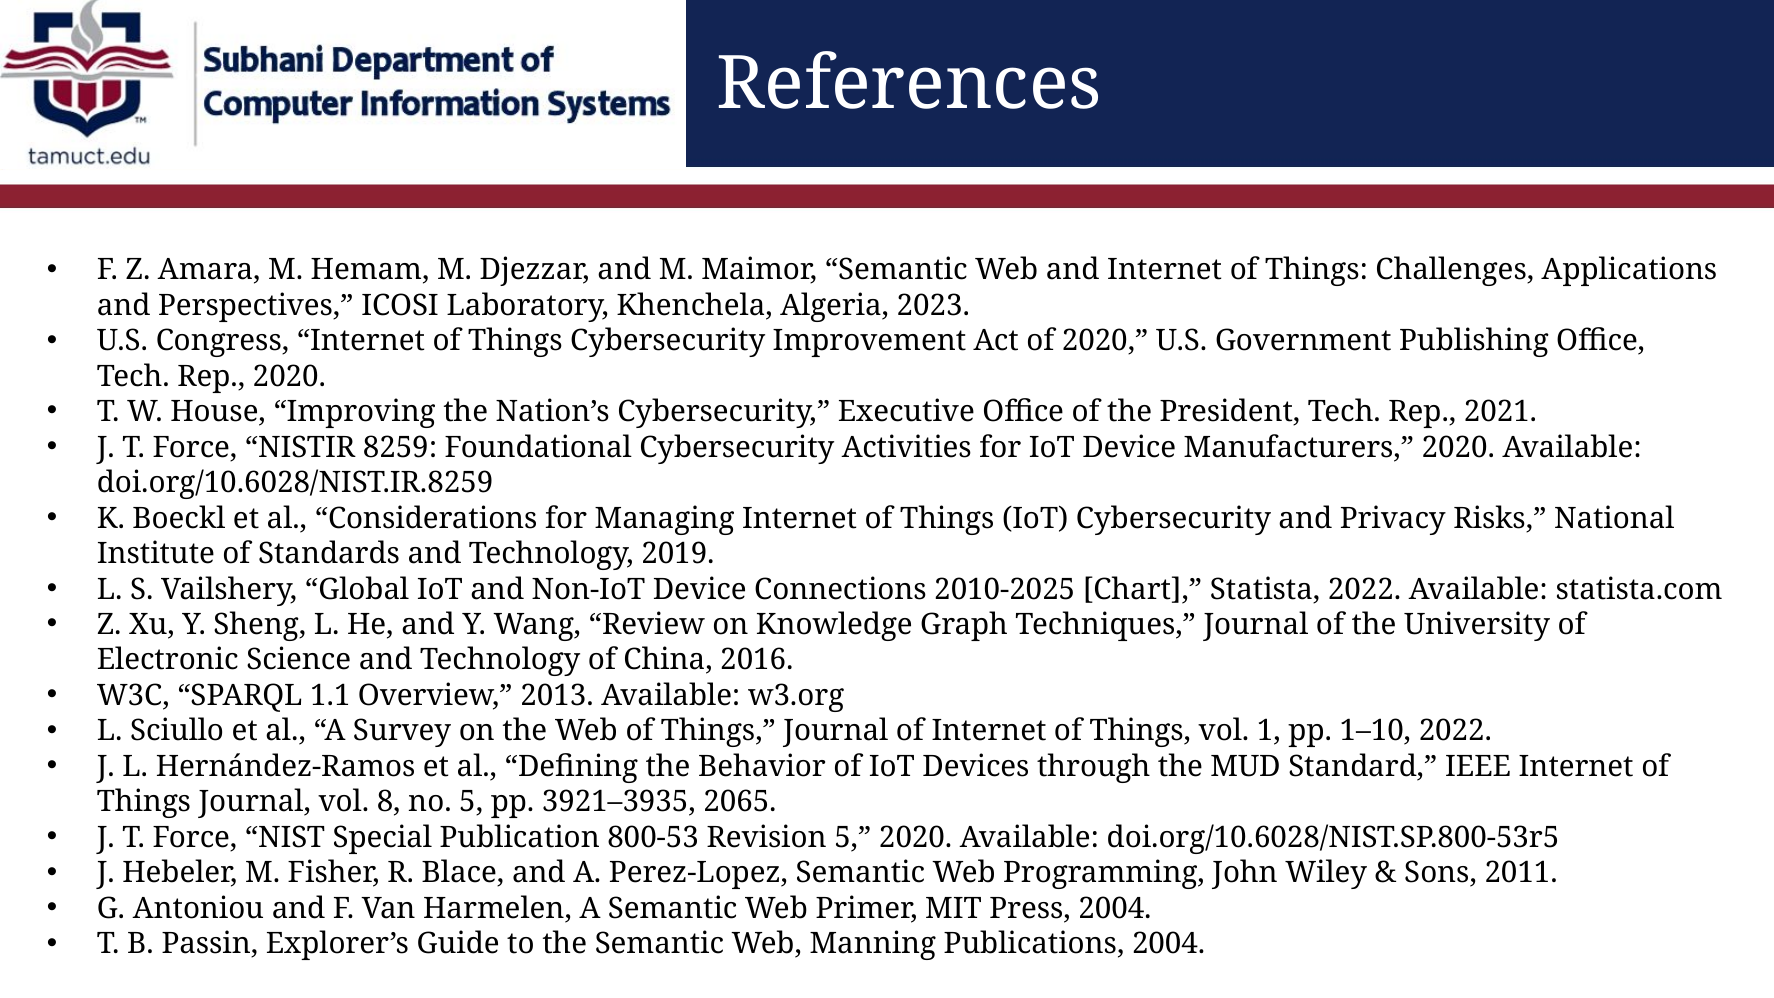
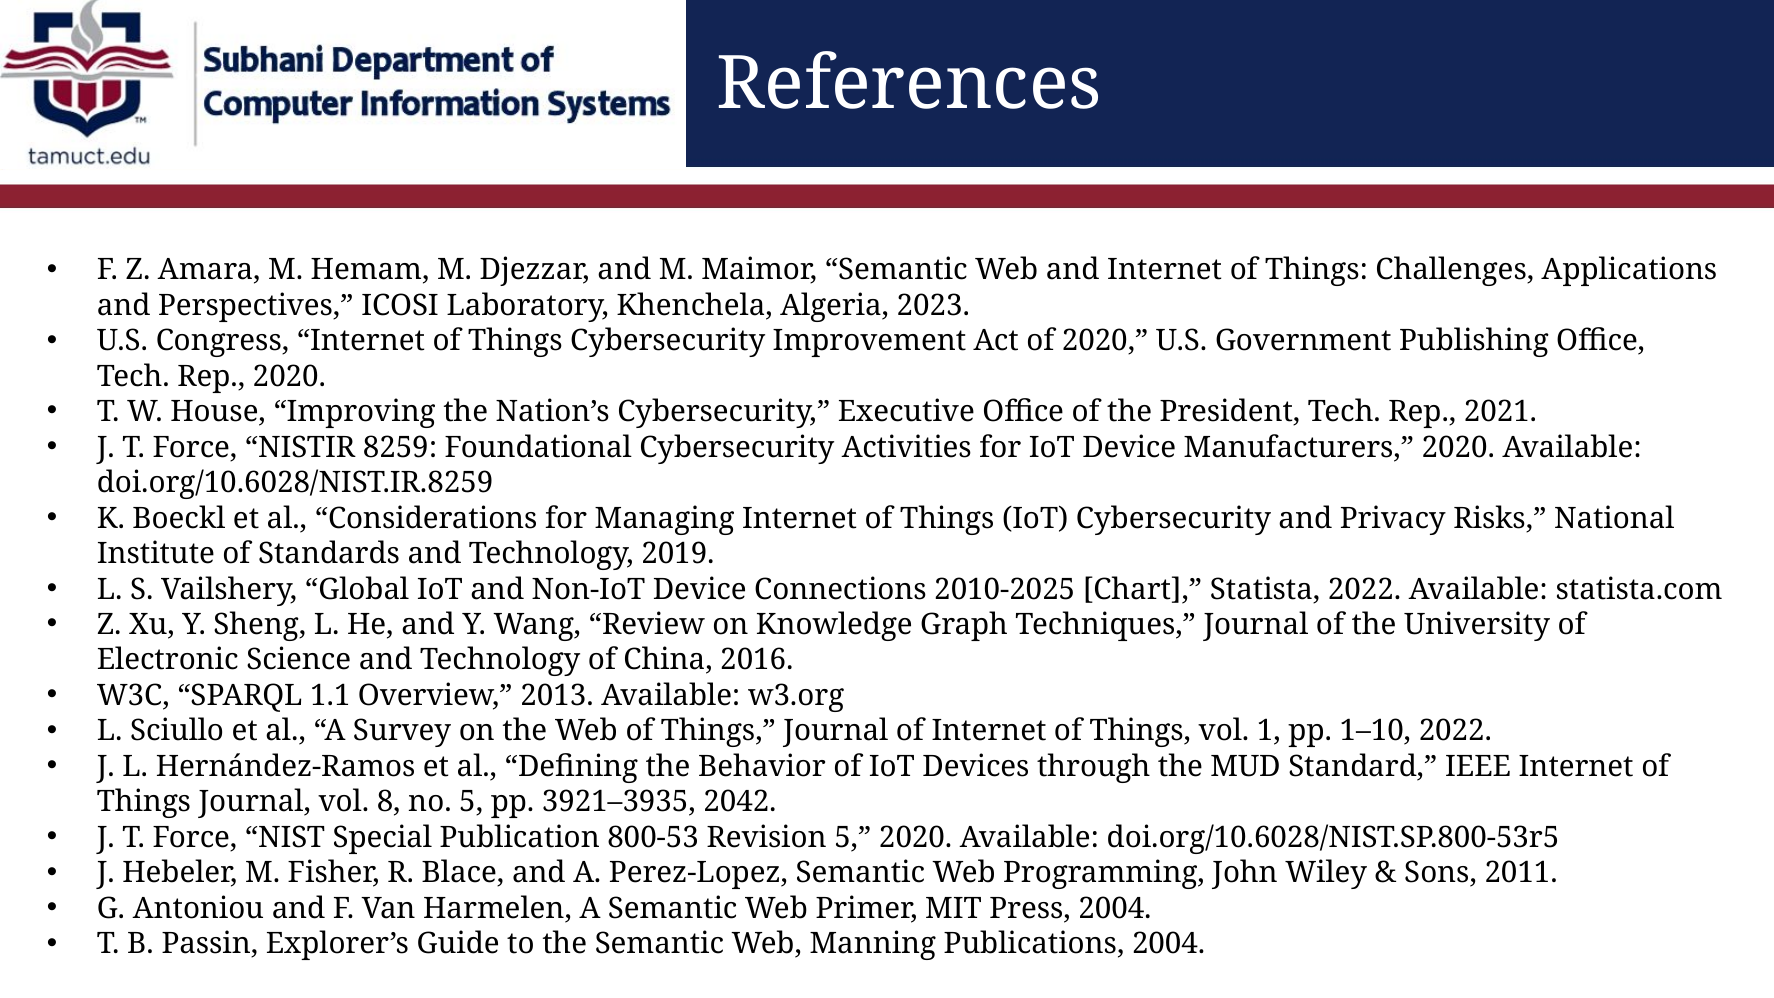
2065: 2065 -> 2042 (740, 802)
